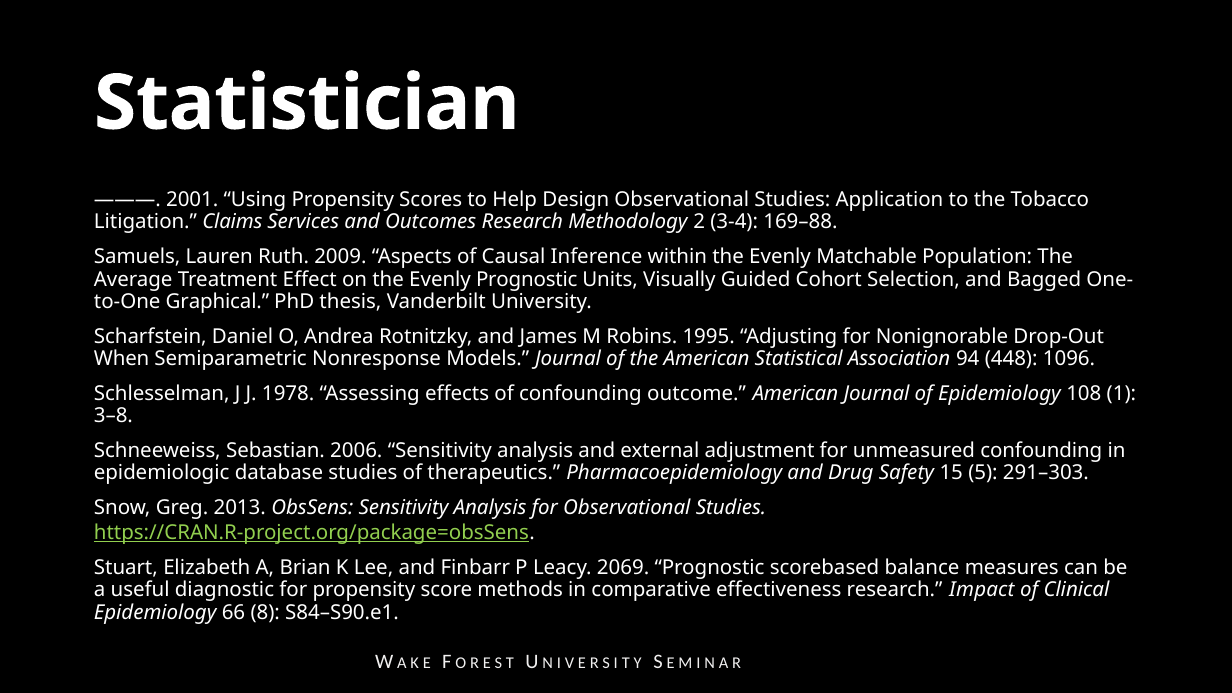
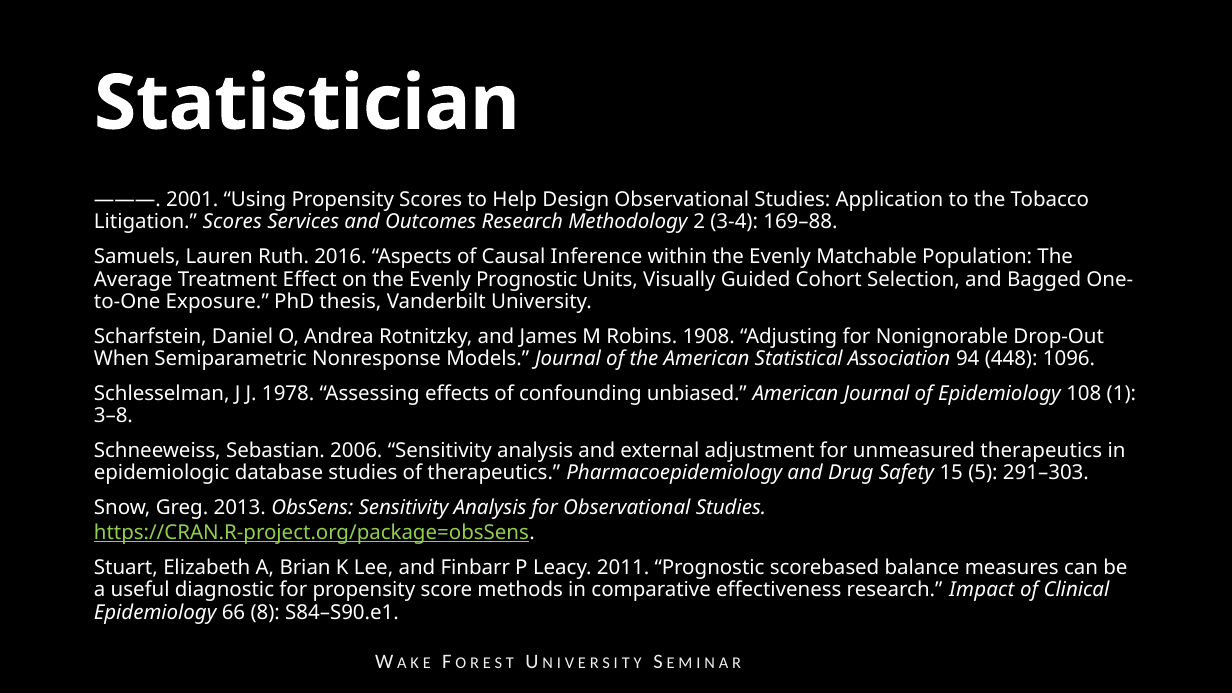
Litigation Claims: Claims -> Scores (232, 222)
2009: 2009 -> 2016 (340, 257)
Graphical: Graphical -> Exposure (217, 301)
1995: 1995 -> 1908 (709, 336)
outcome: outcome -> unbiased (697, 394)
unmeasured confounding: confounding -> therapeutics (1041, 451)
2069: 2069 -> 2011 (623, 568)
